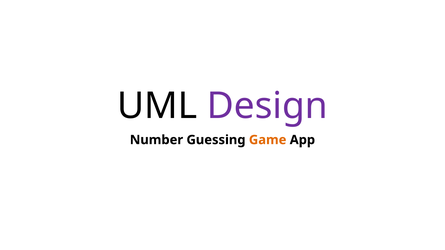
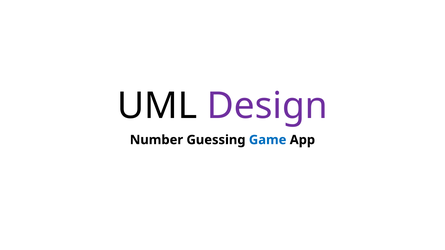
Game colour: orange -> blue (268, 140)
